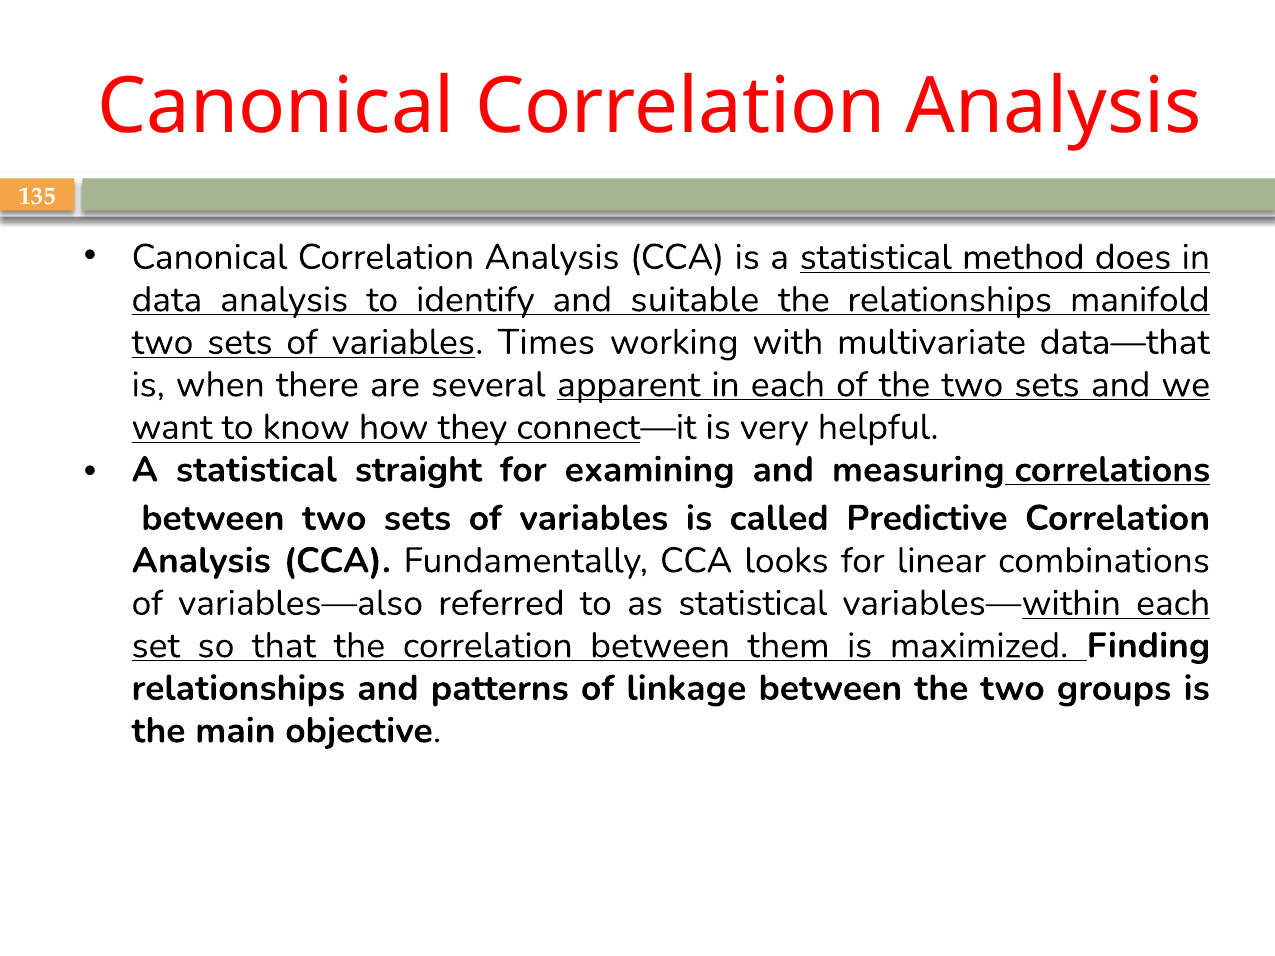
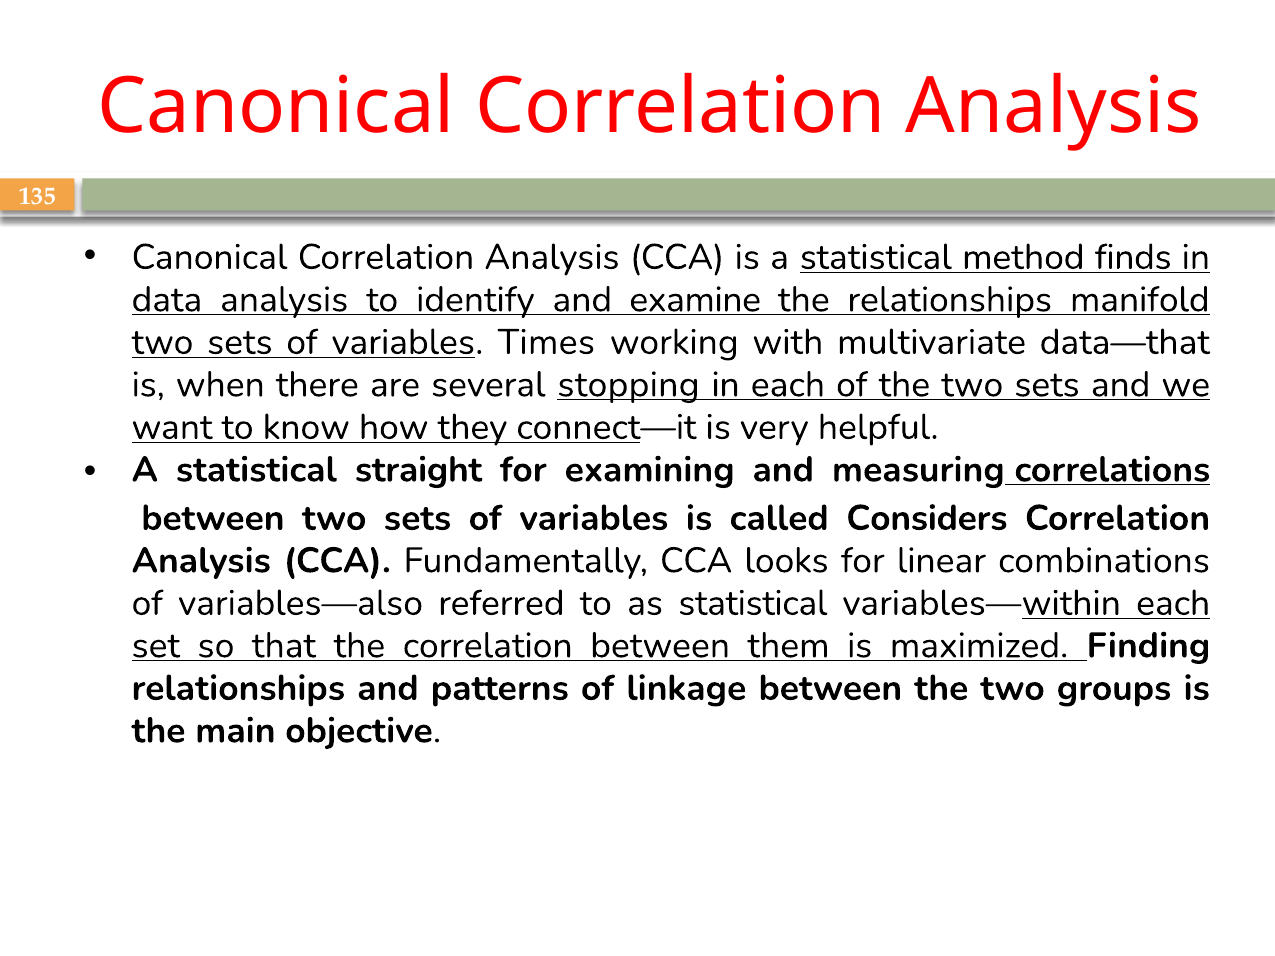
does: does -> finds (1133, 257)
suitable: suitable -> examine (695, 300)
apparent: apparent -> stopping (628, 385)
Predictive: Predictive -> Considers (927, 518)
